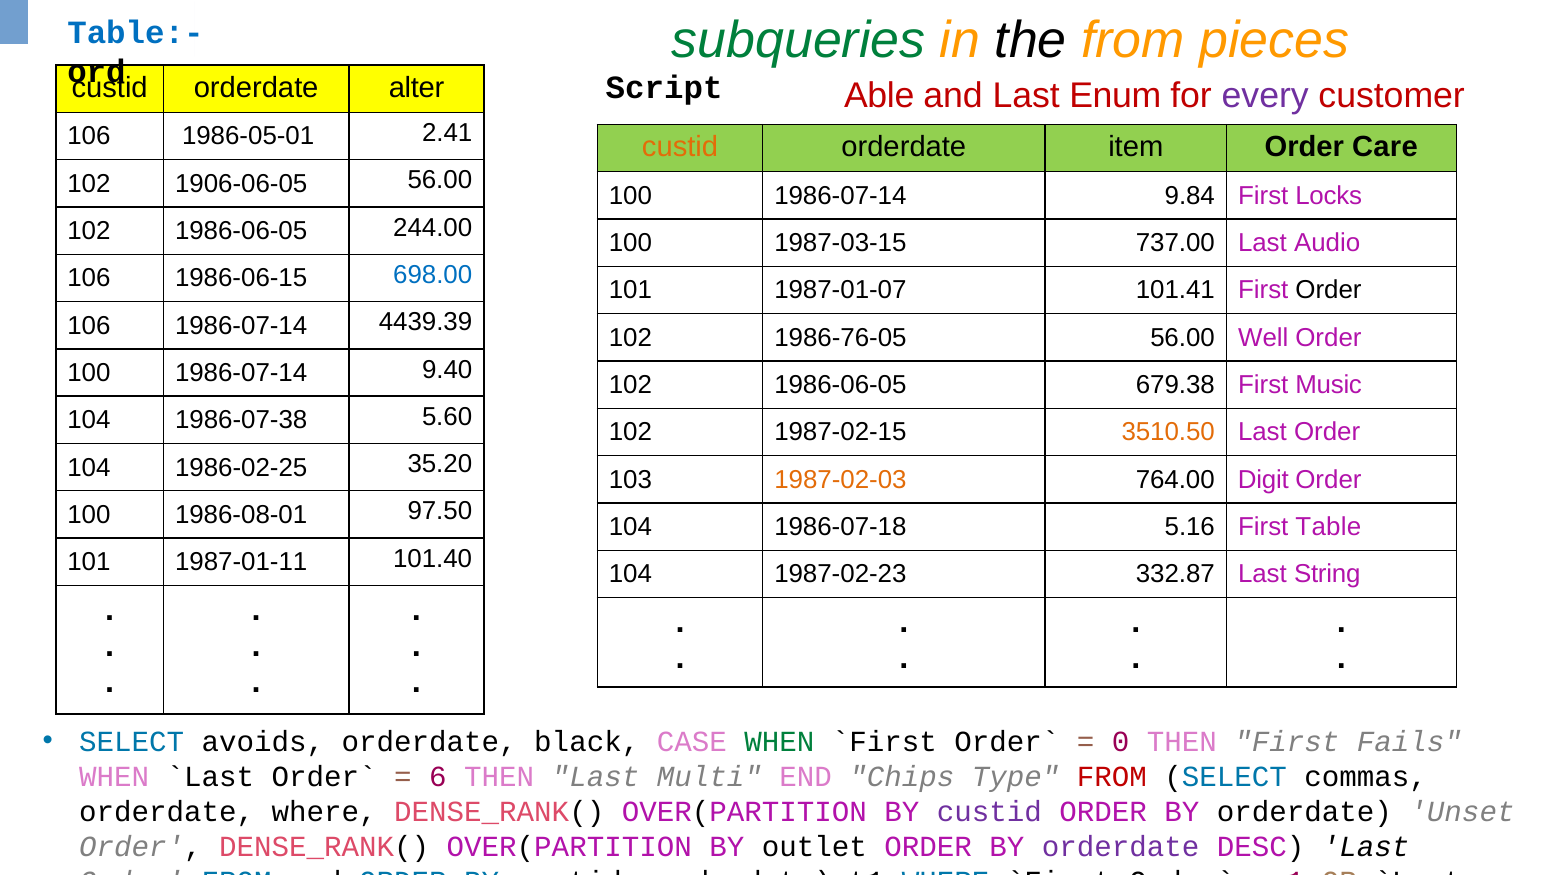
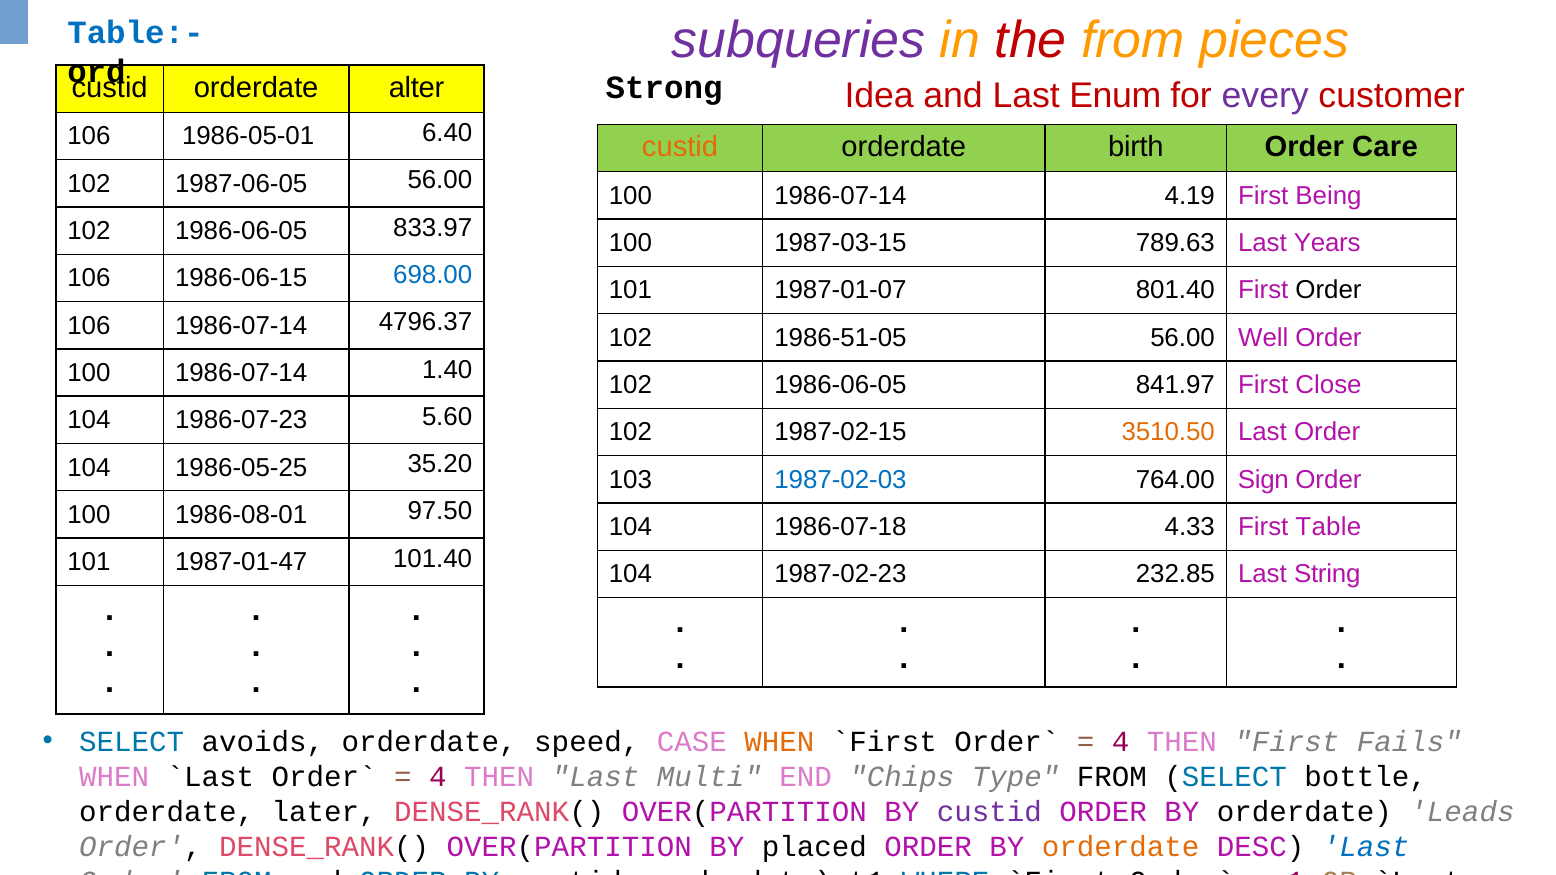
subqueries colour: green -> purple (799, 40)
the colour: black -> red (1031, 40)
Script: Script -> Strong (664, 88)
Able: Able -> Idea (879, 96)
2.41: 2.41 -> 6.40 (447, 133)
item: item -> birth (1136, 147)
1906-06-05: 1906-06-05 -> 1987-06-05 (241, 184)
9.84: 9.84 -> 4.19 (1190, 196)
Locks: Locks -> Being (1329, 196)
244.00: 244.00 -> 833.97 (433, 228)
737.00: 737.00 -> 789.63 (1175, 243)
Audio: Audio -> Years (1327, 243)
101.41: 101.41 -> 801.40 (1175, 291)
4439.39: 4439.39 -> 4796.37 (426, 322)
1986-76-05: 1986-76-05 -> 1986-51-05 (840, 338)
9.40: 9.40 -> 1.40 (447, 370)
679.38: 679.38 -> 841.97 (1175, 385)
Music: Music -> Close (1329, 385)
1986-07-38: 1986-07-38 -> 1986-07-23 (241, 420)
1986-02-25: 1986-02-25 -> 1986-05-25 (241, 468)
1987-02-03 colour: orange -> blue (840, 480)
Digit: Digit -> Sign (1263, 480)
5.16: 5.16 -> 4.33 (1190, 527)
1987-01-11: 1987-01-11 -> 1987-01-47 (241, 562)
332.87: 332.87 -> 232.85 (1175, 574)
black: black -> speed (587, 742)
WHEN colour: green -> orange (779, 742)
0: 0 -> 4 (1121, 742)
6: 6 -> 4 (438, 777)
FROM colour: red -> black (1112, 777)
commas: commas -> bottle (1366, 777)
orderdate where: where -> later (324, 812)
Unset: Unset -> Leads (1462, 812)
outlet: outlet -> placed (814, 847)
orderdate colour: purple -> orange (1121, 847)
Last colour: black -> blue (1366, 847)
